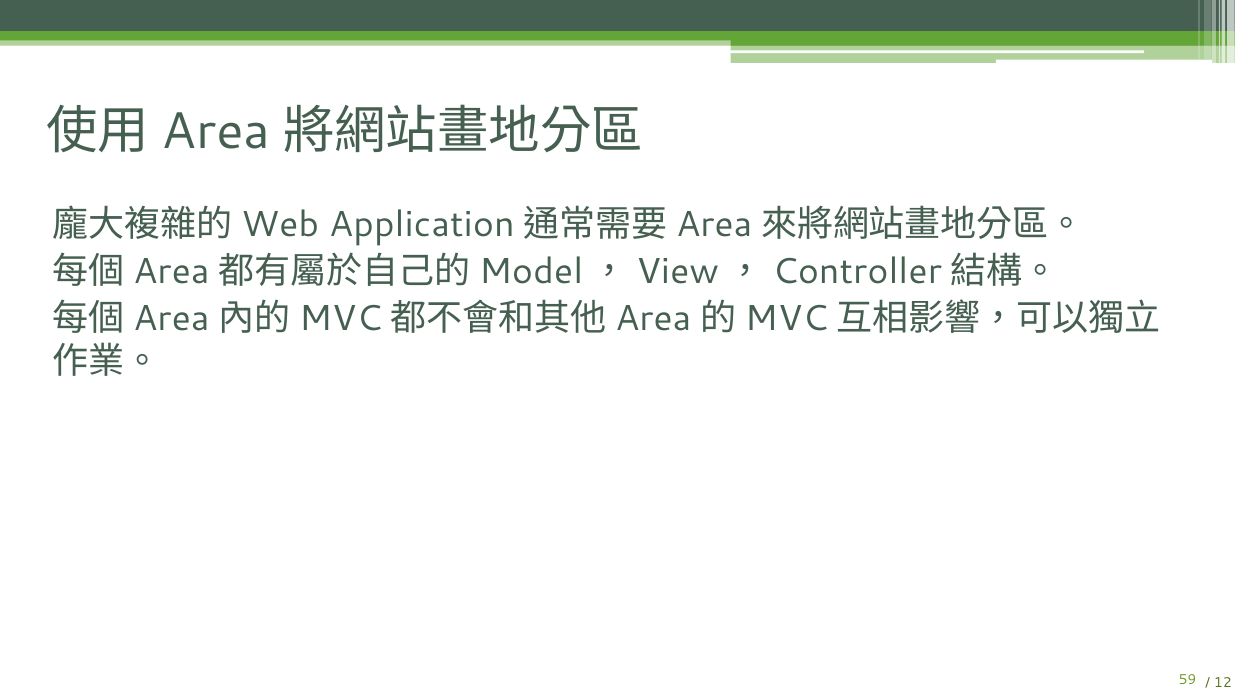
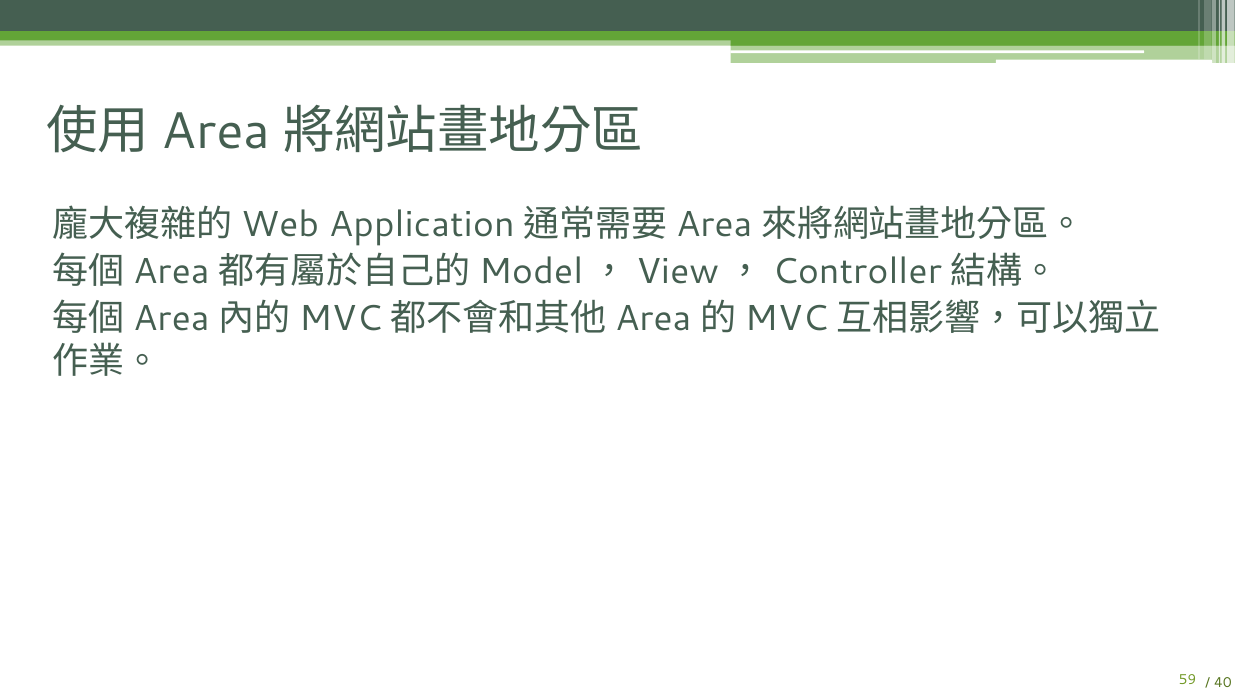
12: 12 -> 40 (1223, 683)
